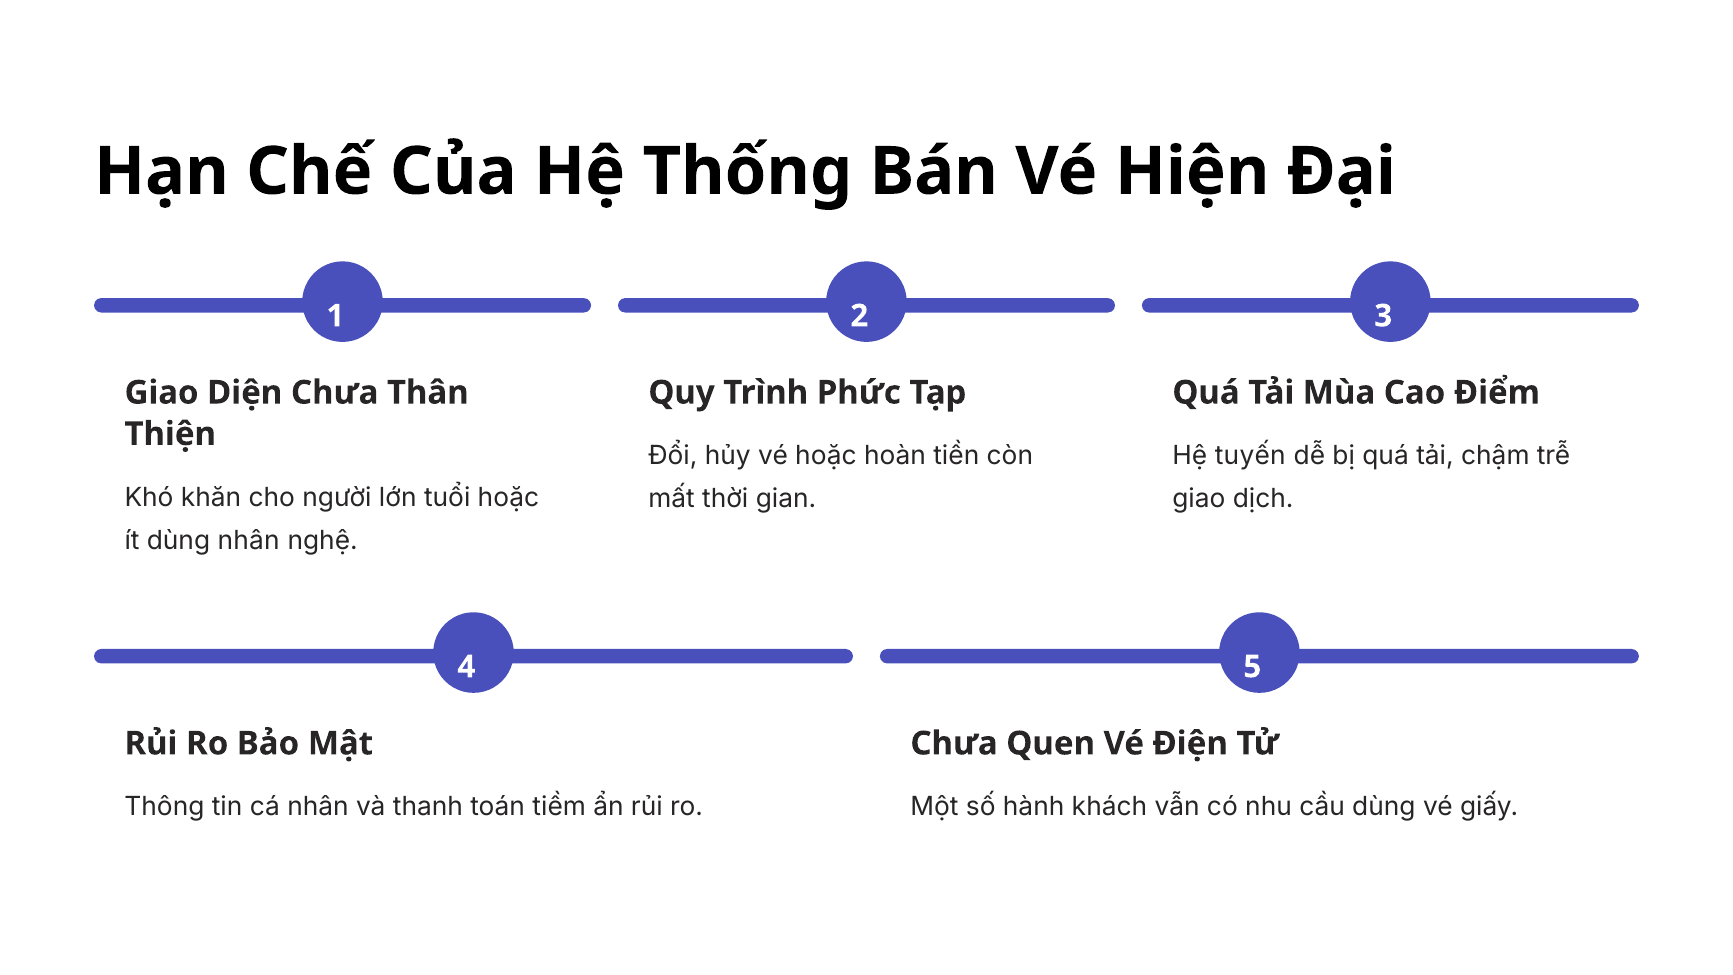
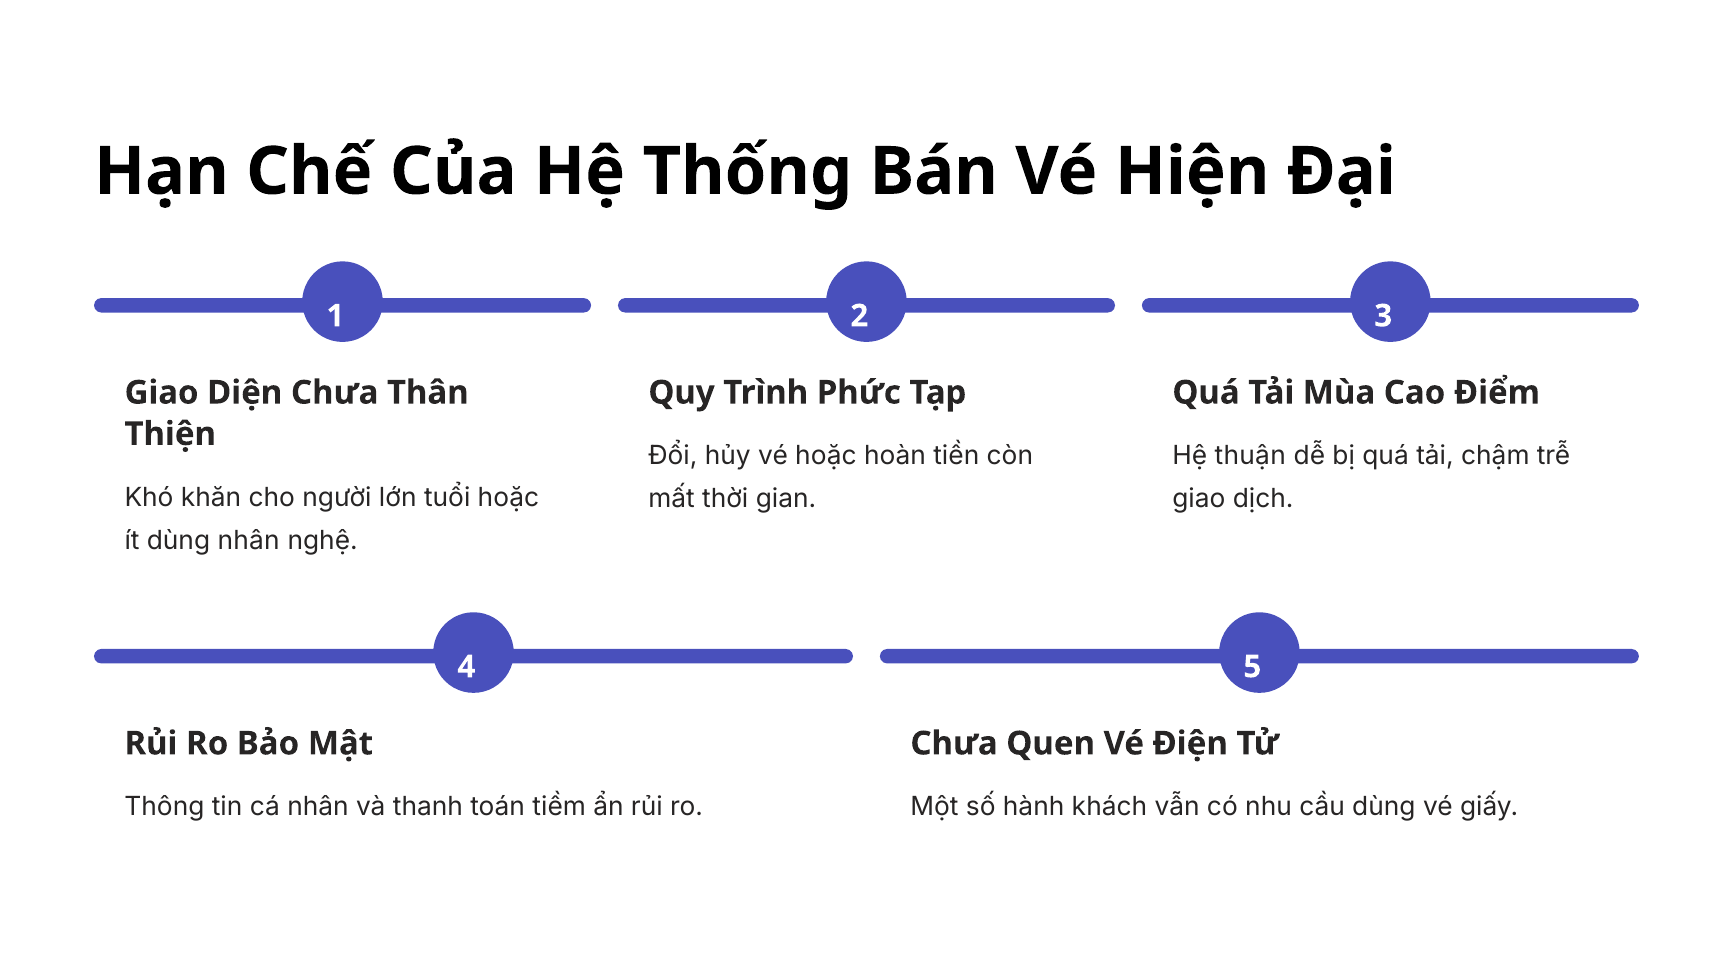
tuyến: tuyến -> thuận (1250, 456)
